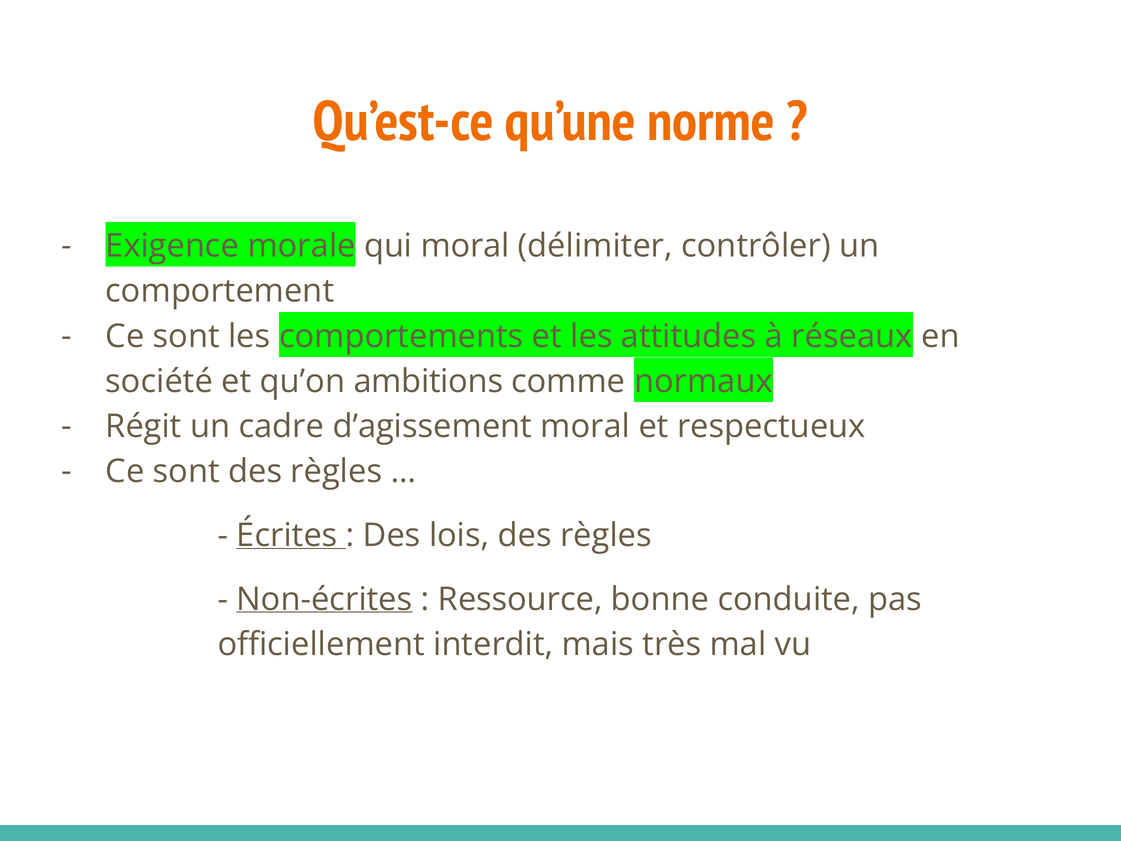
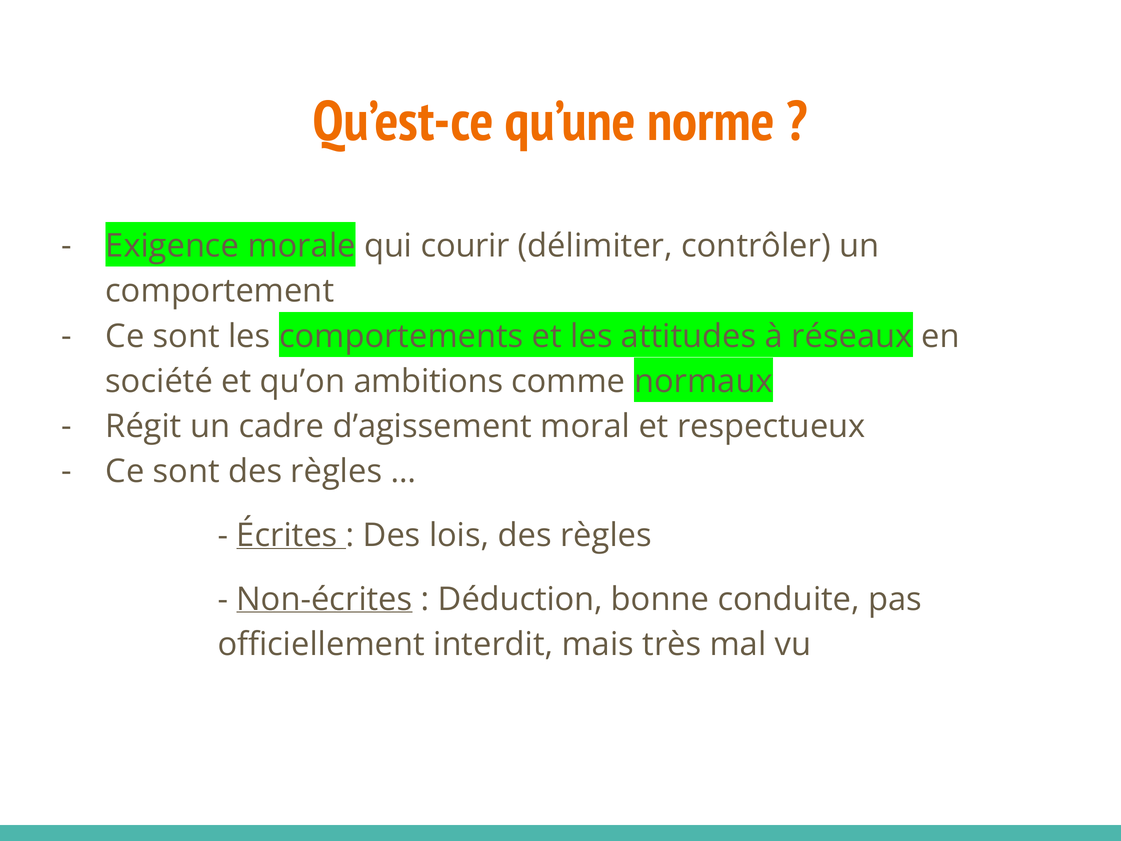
qui moral: moral -> courir (465, 246)
Ressource: Ressource -> Déduction (520, 599)
